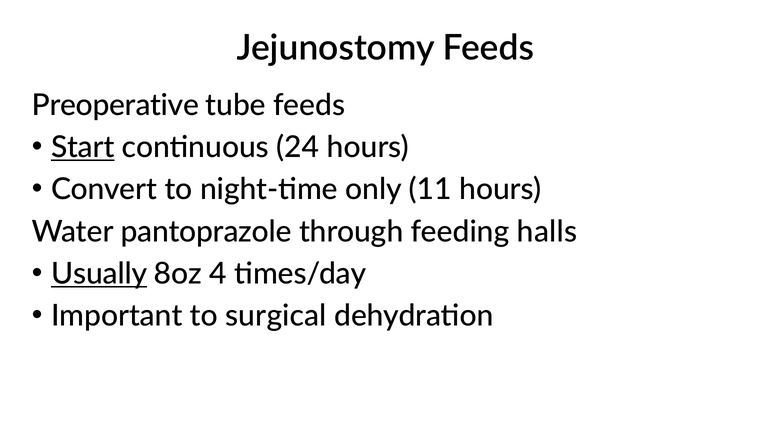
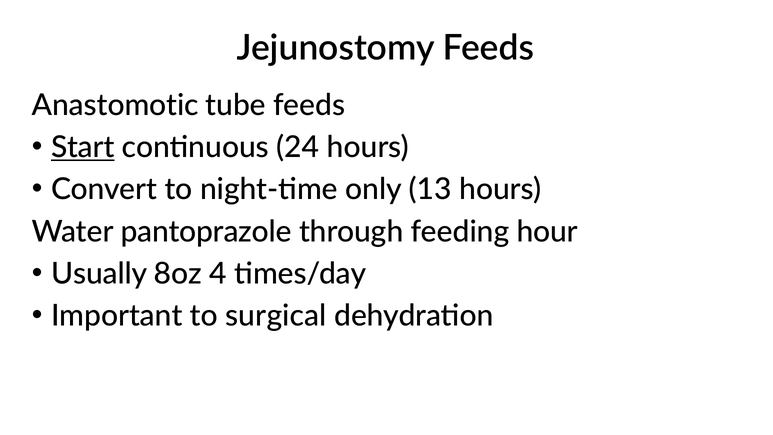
Preoperative: Preoperative -> Anastomotic (115, 105)
11: 11 -> 13 (430, 189)
halls: halls -> hour (547, 232)
Usually underline: present -> none (99, 274)
